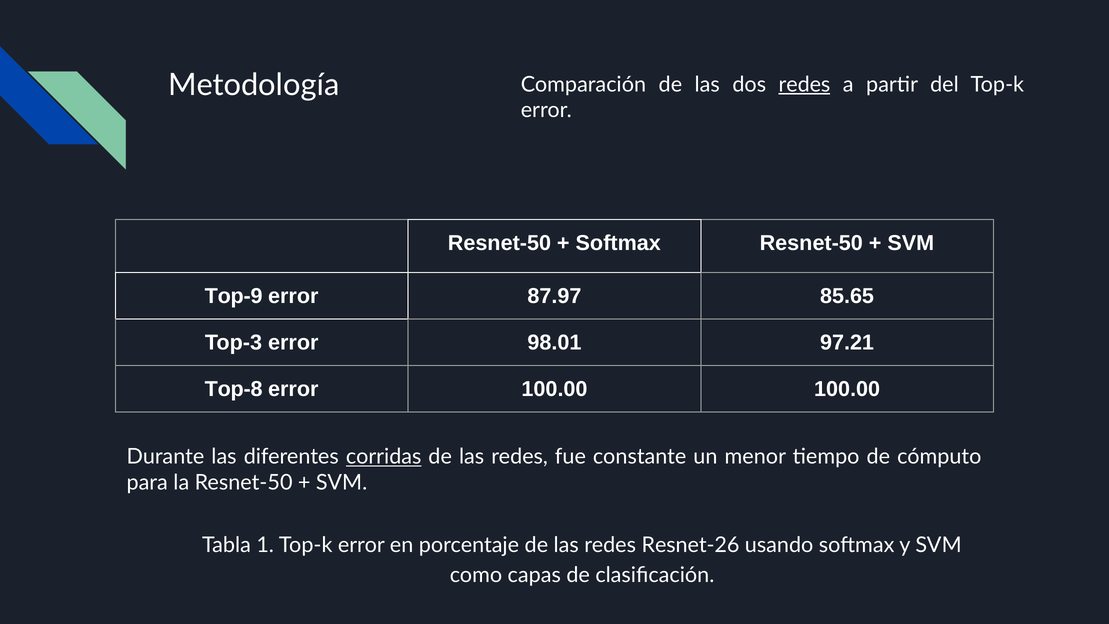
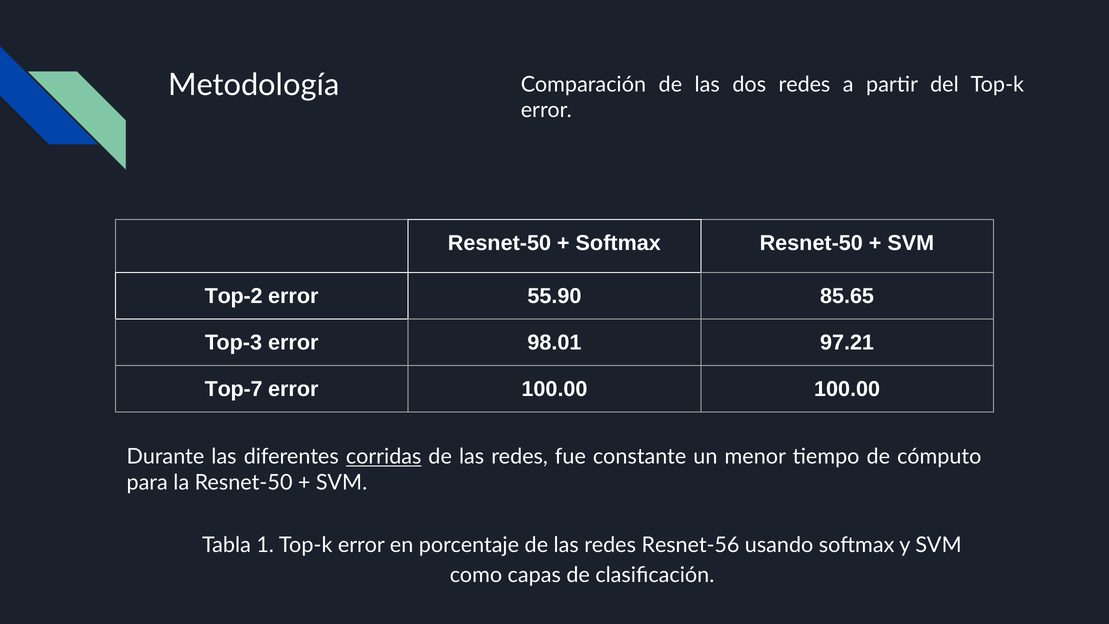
redes underline: present -> none (804, 84)
Top-9: Top-9 -> Top-2 (234, 296)
87.97: 87.97 -> 55.90 (554, 296)
Top-8: Top-8 -> Top-7 (234, 389)
Resnet-26: Resnet-26 -> Resnet-56 (691, 545)
